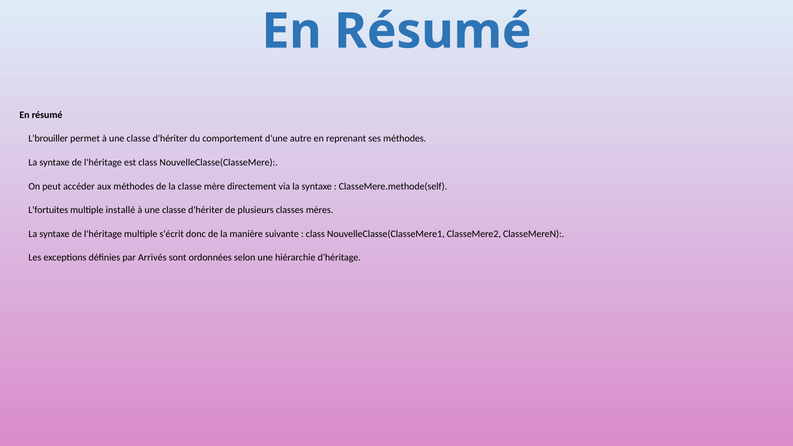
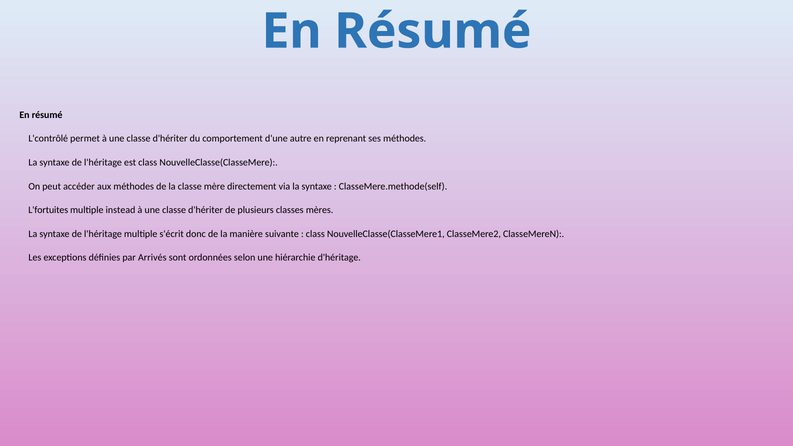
L'brouiller: L'brouiller -> L'contrôlé (48, 139)
installé: installé -> instead (121, 210)
